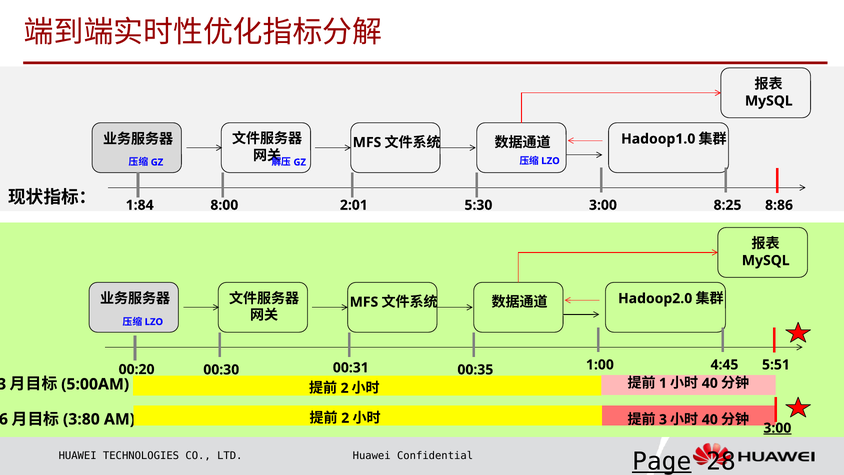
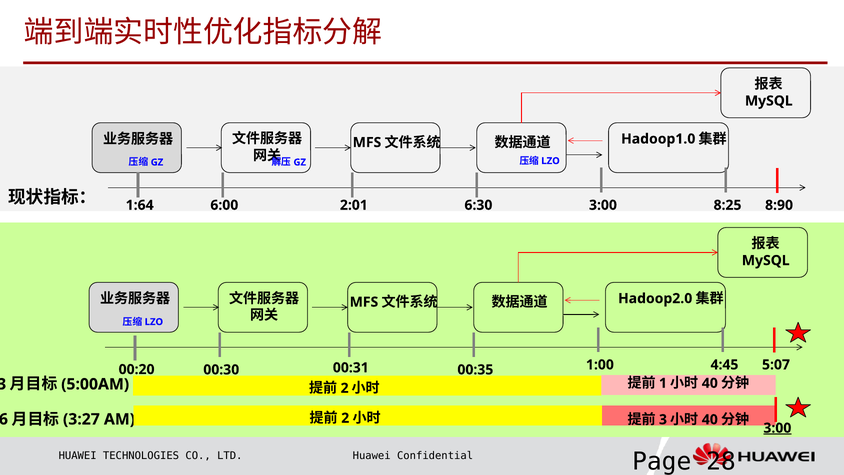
1:84: 1:84 -> 1:64 (140, 205)
8:00: 8:00 -> 6:00 (224, 205)
5:30: 5:30 -> 6:30 (478, 205)
8:86: 8:86 -> 8:90 (779, 205)
5:51: 5:51 -> 5:07 (776, 364)
3:80: 3:80 -> 3:27 (81, 419)
Page underline: present -> none (662, 461)
